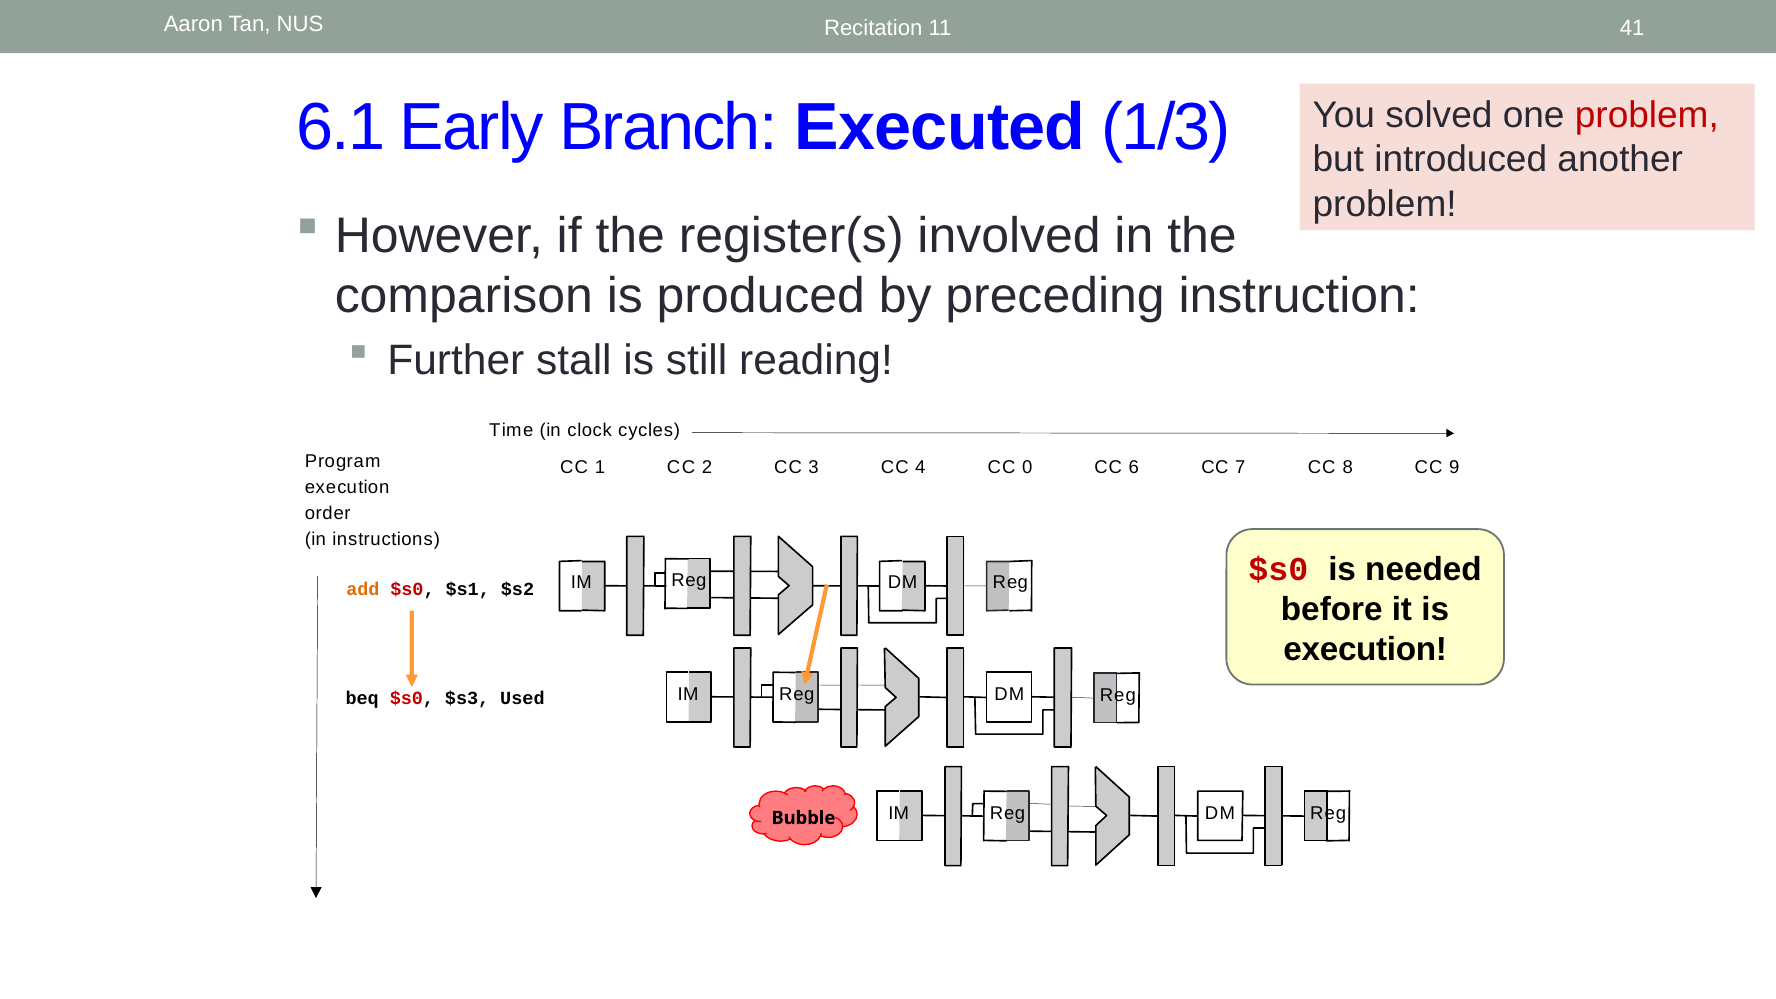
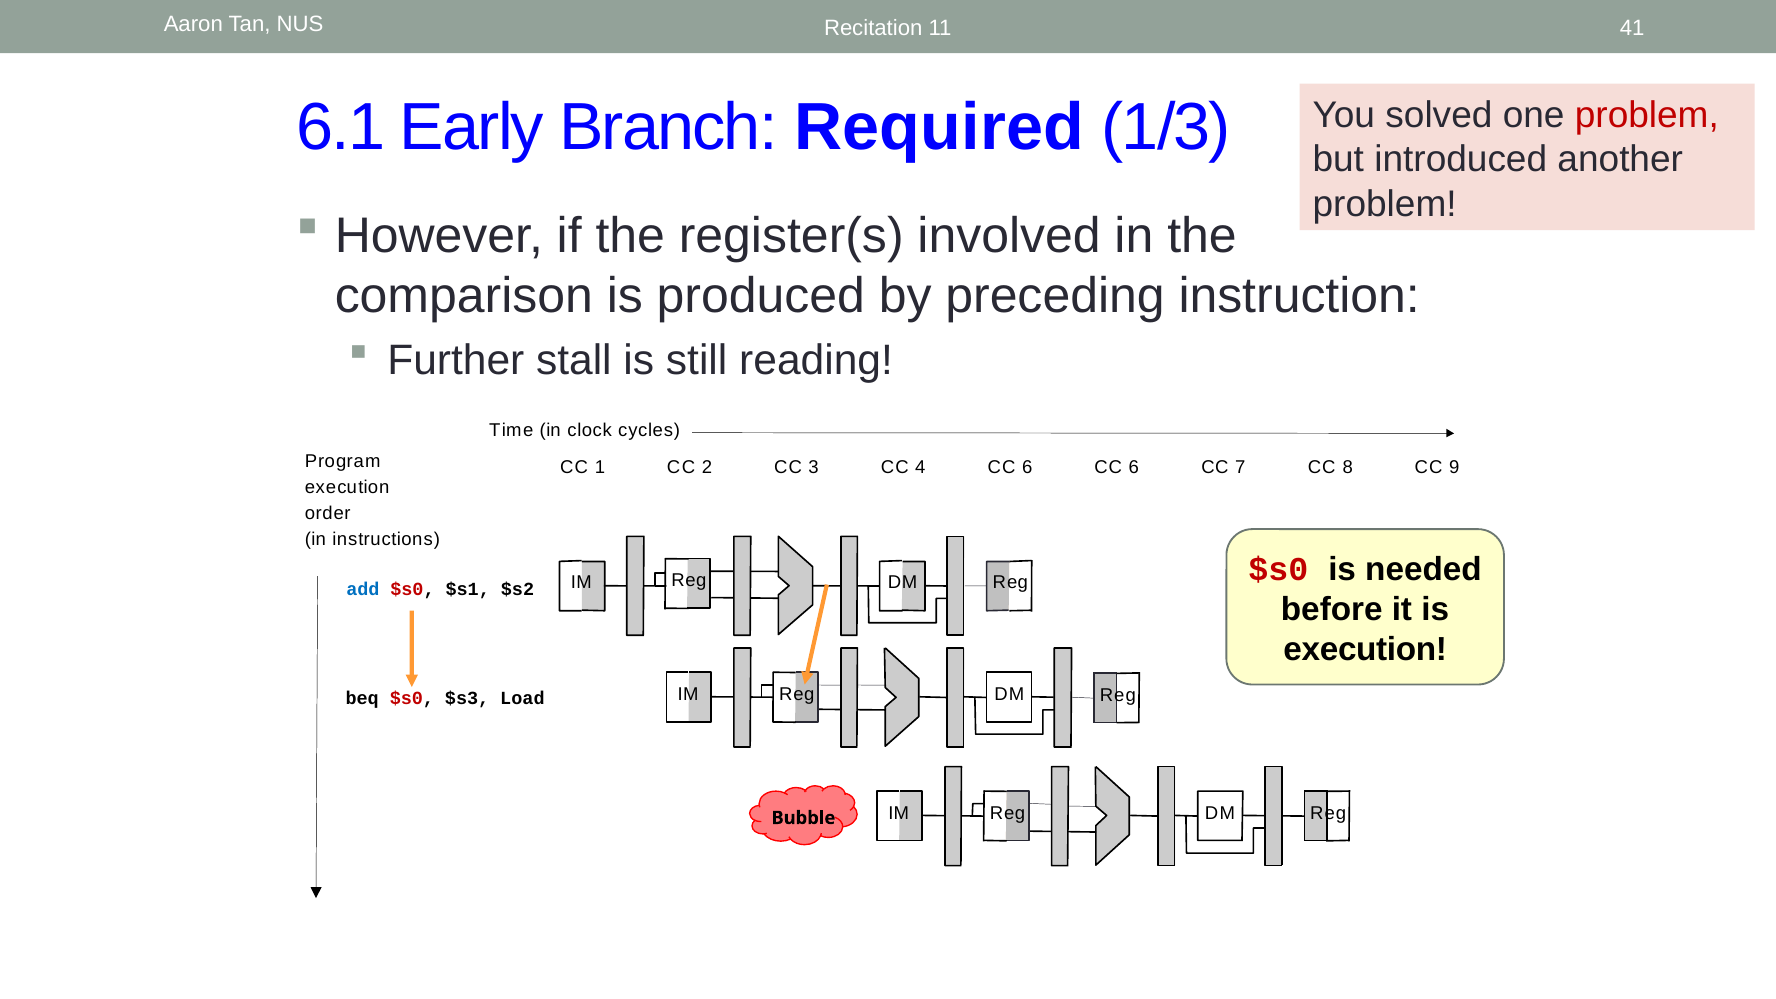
Executed: Executed -> Required (939, 128)
0: 0 -> 6 (1027, 467)
add colour: orange -> blue (363, 589)
Used: Used -> Load (522, 698)
